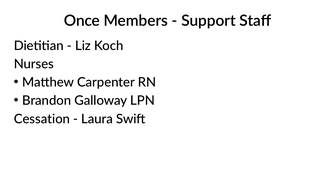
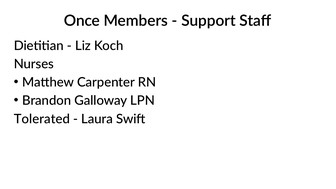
Cessation: Cessation -> Tolerated (42, 119)
